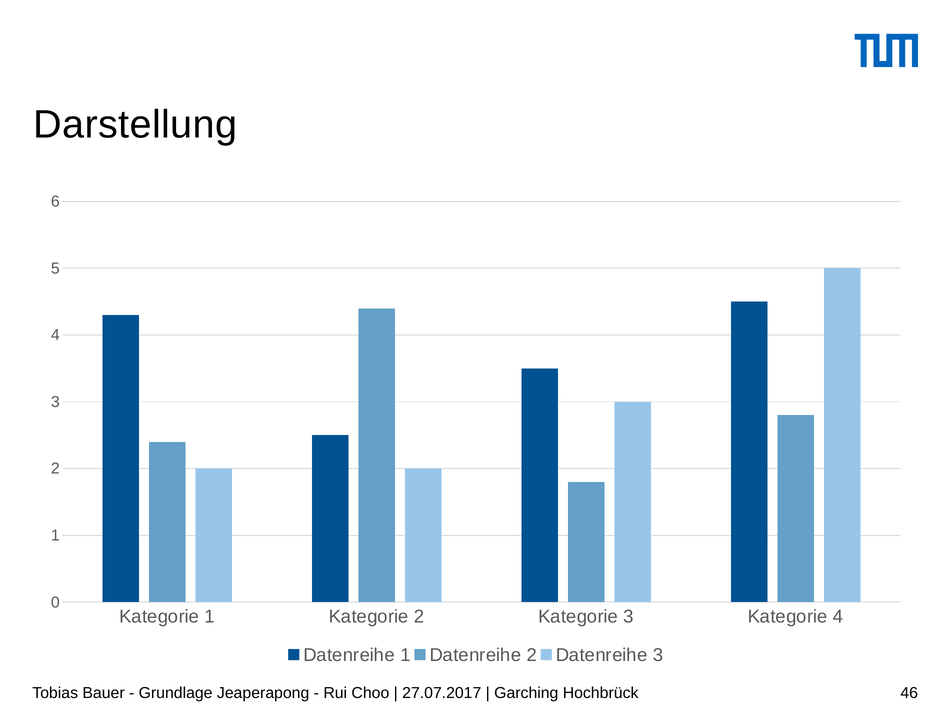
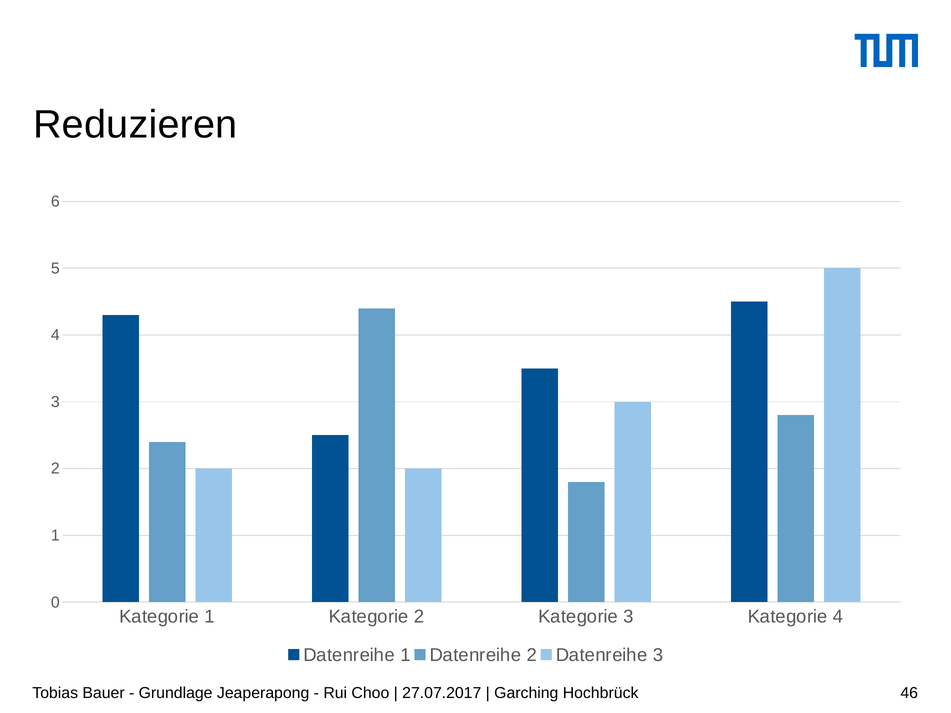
Darstellung: Darstellung -> Reduzieren (135, 125)
